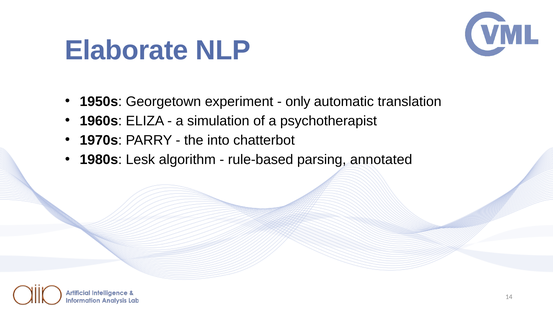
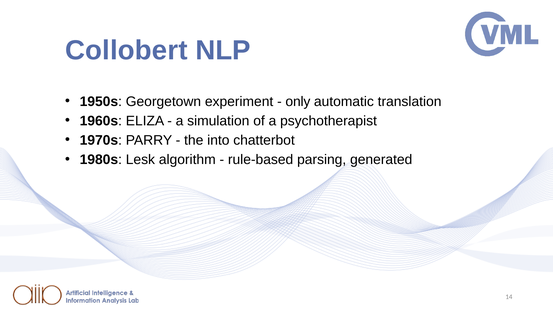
Elaborate: Elaborate -> Collobert (126, 50)
annotated: annotated -> generated (381, 160)
